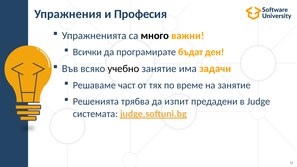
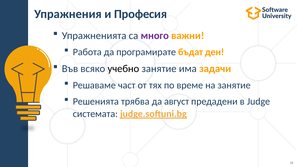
много colour: black -> purple (155, 36)
Всички: Всички -> Работа (87, 52)
изпит: изпит -> август (177, 101)
